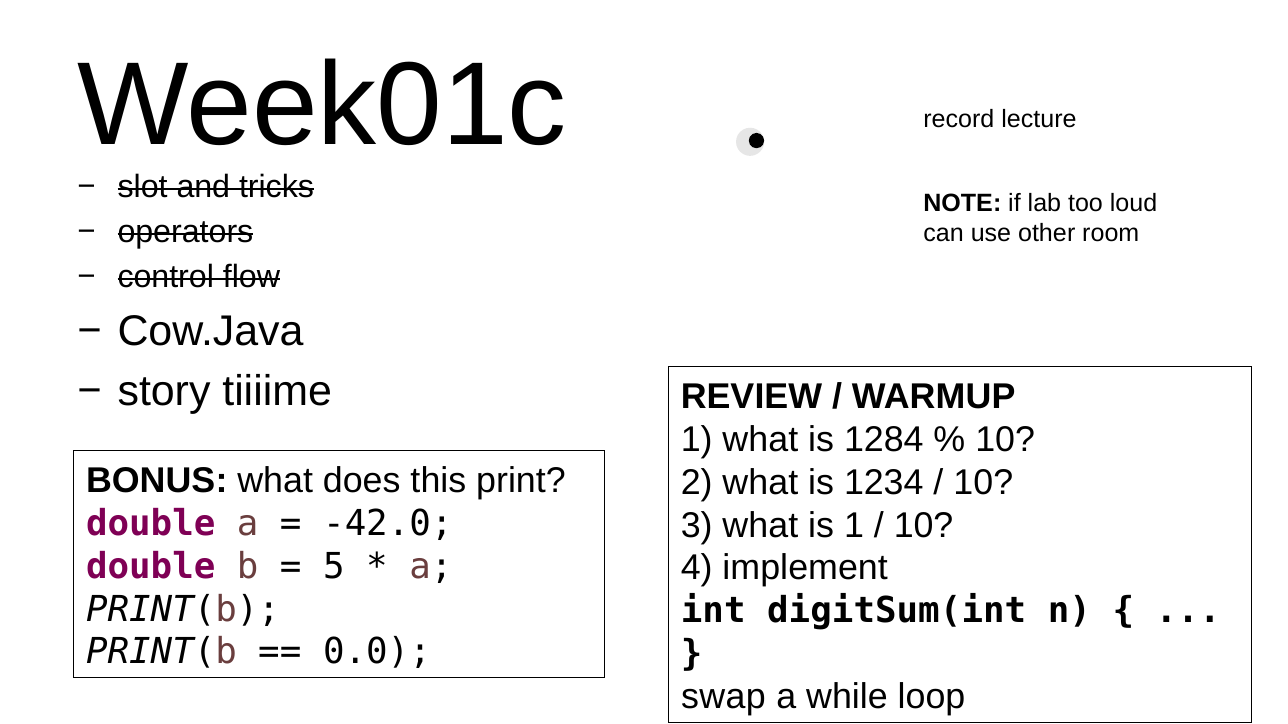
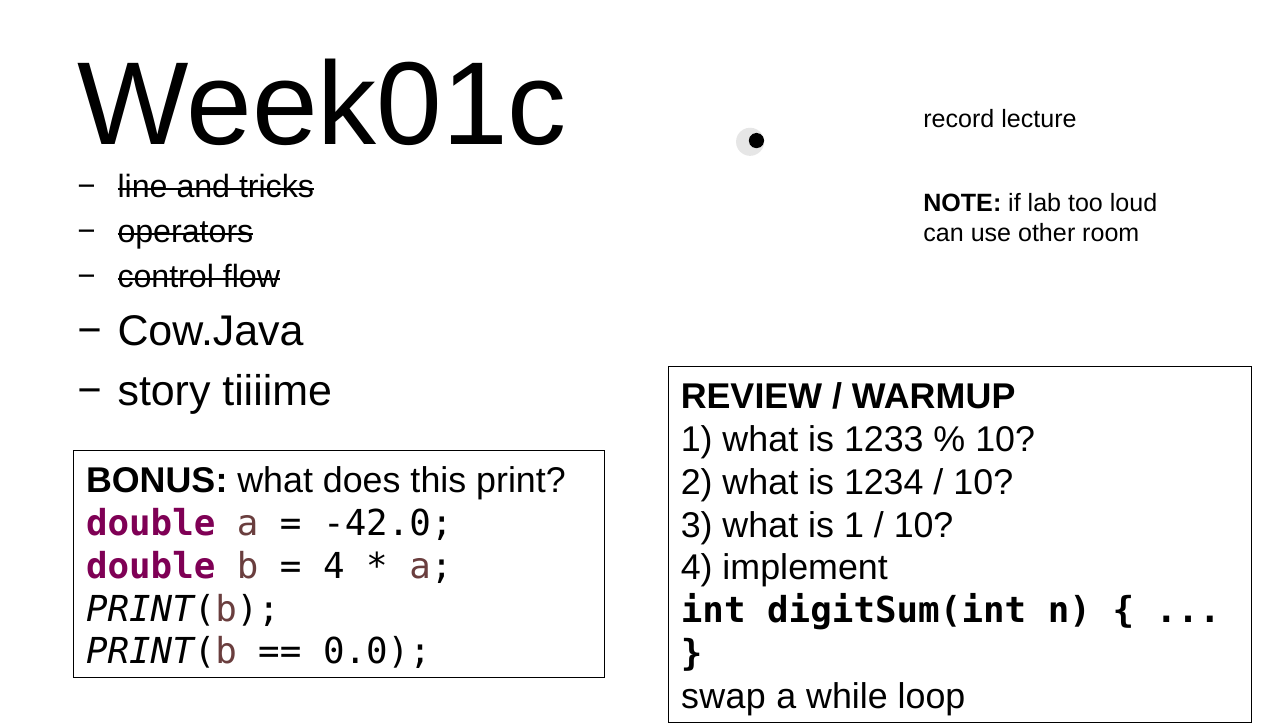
slot: slot -> line (143, 187)
1284: 1284 -> 1233 (884, 440)
5: 5 -> 4 (334, 567)
